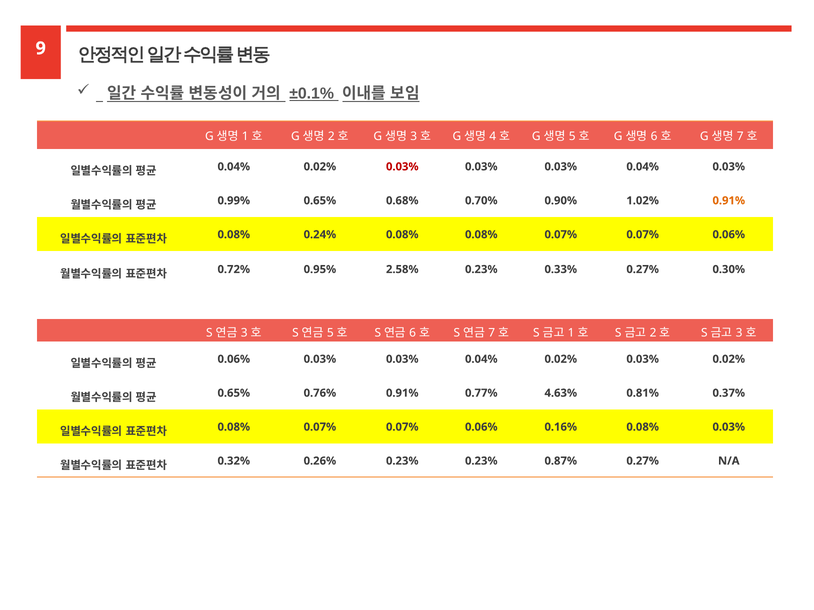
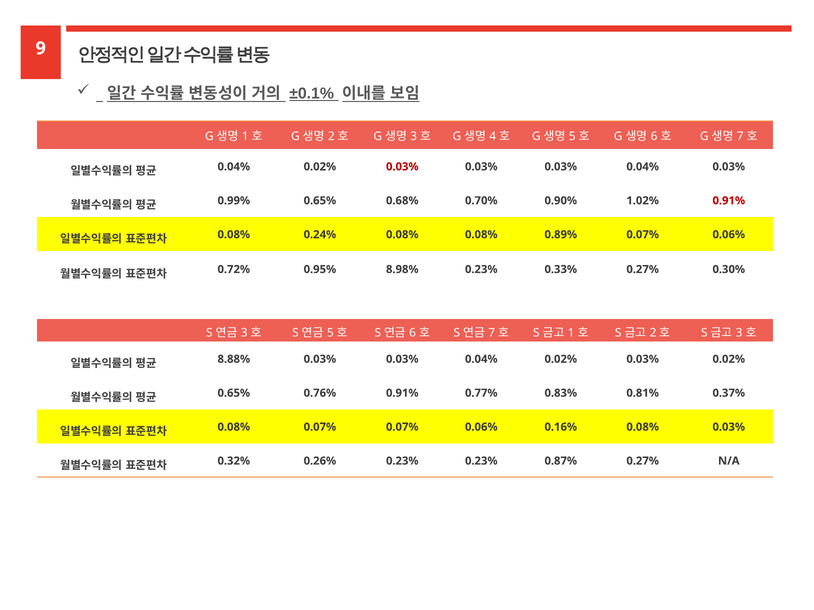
0.91% colour: orange -> red (729, 201)
0.08% 0.08% 0.07%: 0.07% -> 0.89% (561, 235)
2.58%: 2.58% -> 8.98% (402, 270)
0.06%: 0.06% -> 8.88% (234, 359)
4.63%: 4.63% -> 0.83% (561, 393)
